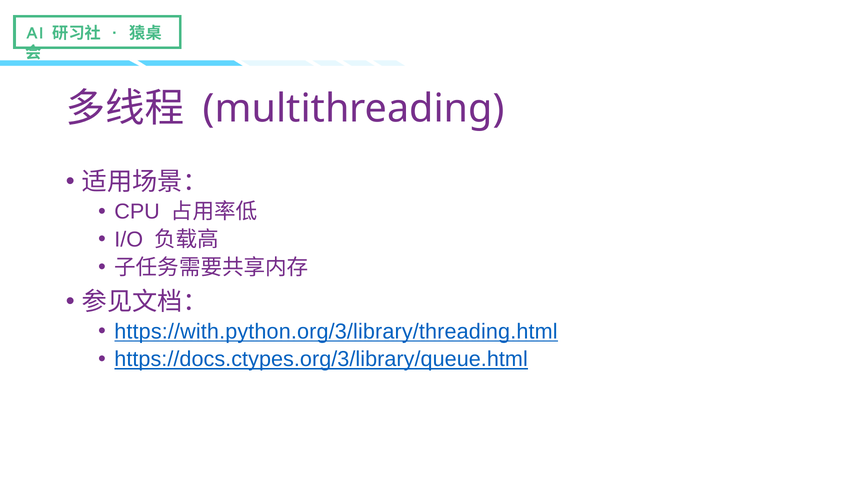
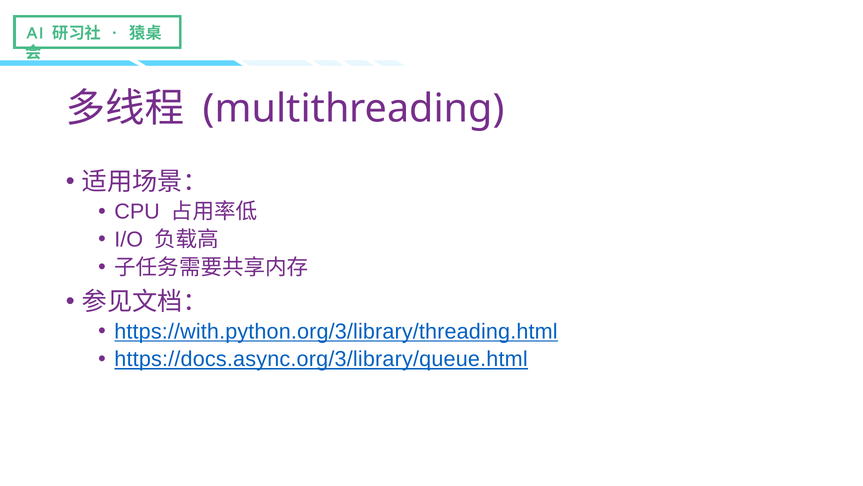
https://docs.ctypes.org/3/library/queue.html: https://docs.ctypes.org/3/library/queue.html -> https://docs.async.org/3/library/queue.html (321, 359)
